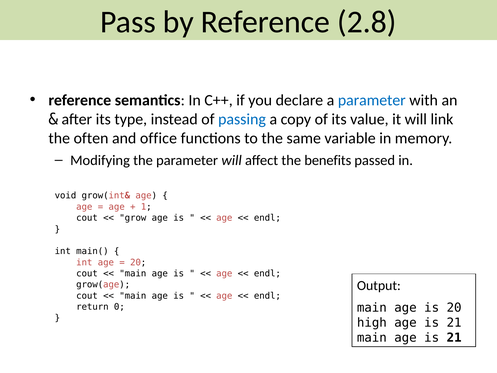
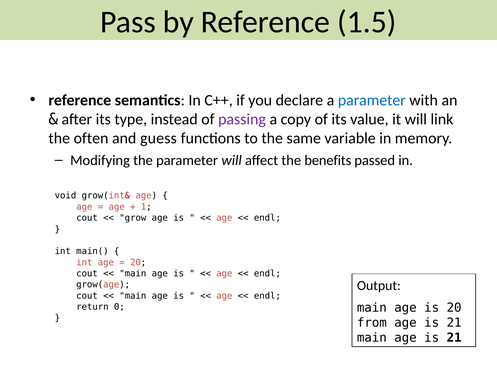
2.8: 2.8 -> 1.5 (367, 22)
passing colour: blue -> purple (242, 119)
office: office -> guess (158, 138)
high: high -> from (372, 322)
